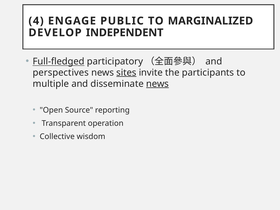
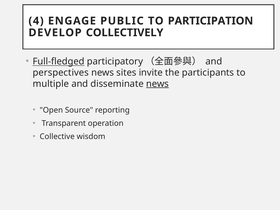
MARGINALIZED: MARGINALIZED -> PARTICIPATION (211, 21)
INDEPENDENT: INDEPENDENT -> COLLECTIVELY (125, 33)
sites underline: present -> none (126, 73)
